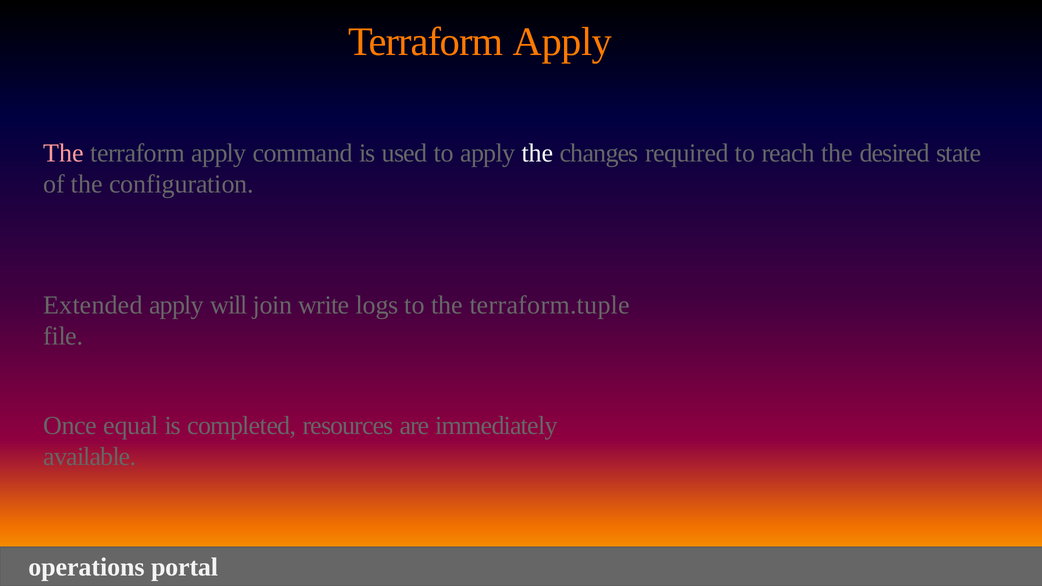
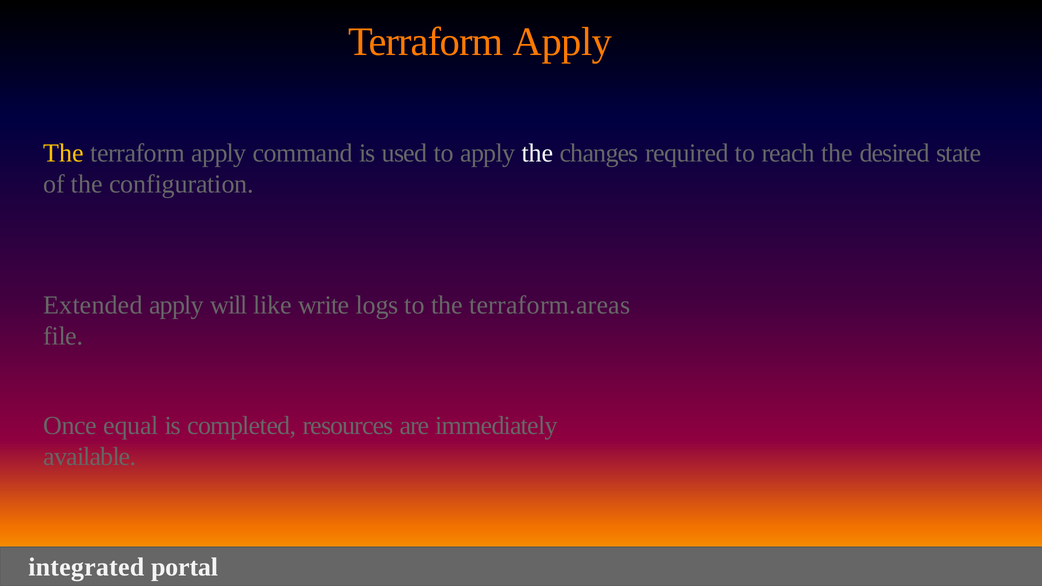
The colour: pink -> yellow (64, 153)
join: join -> like (273, 305)
terraform.tuple: terraform.tuple -> terraform.areas (550, 305)
operations: operations -> integrated (86, 567)
